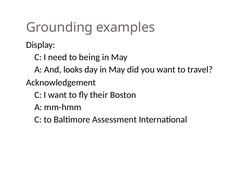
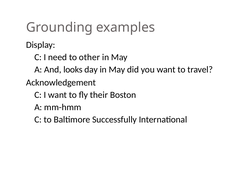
being: being -> other (89, 57)
Assessment: Assessment -> Successfully (115, 119)
